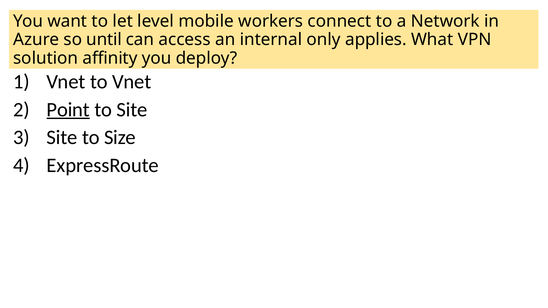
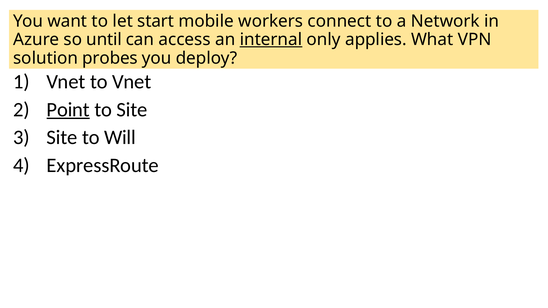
level: level -> start (156, 21)
internal underline: none -> present (271, 40)
affinity: affinity -> probes (110, 58)
Size: Size -> Will (120, 138)
